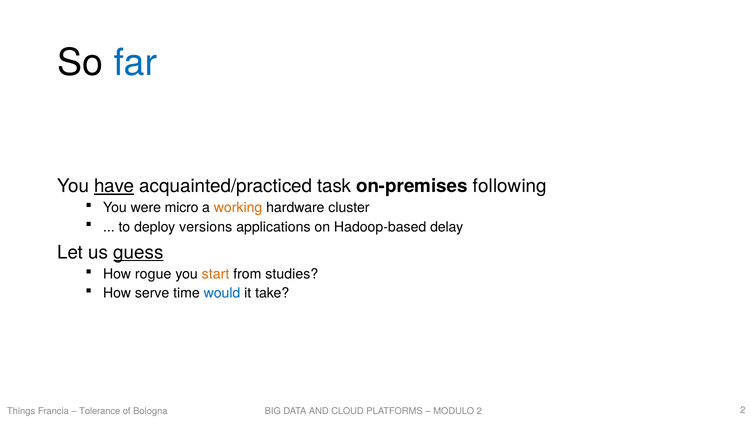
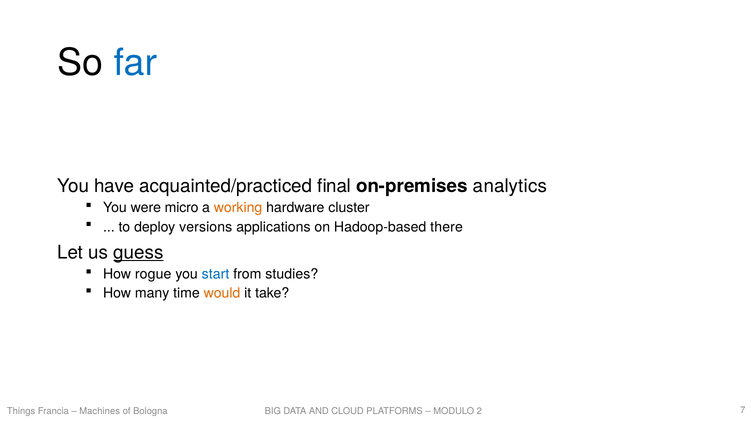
have underline: present -> none (114, 186)
task: task -> final (334, 186)
following: following -> analytics (510, 186)
delay: delay -> there (447, 227)
start colour: orange -> blue (216, 274)
serve: serve -> many (152, 293)
would colour: blue -> orange (222, 293)
Tolerance: Tolerance -> Machines (100, 412)
Bologna 2: 2 -> 7 (743, 411)
